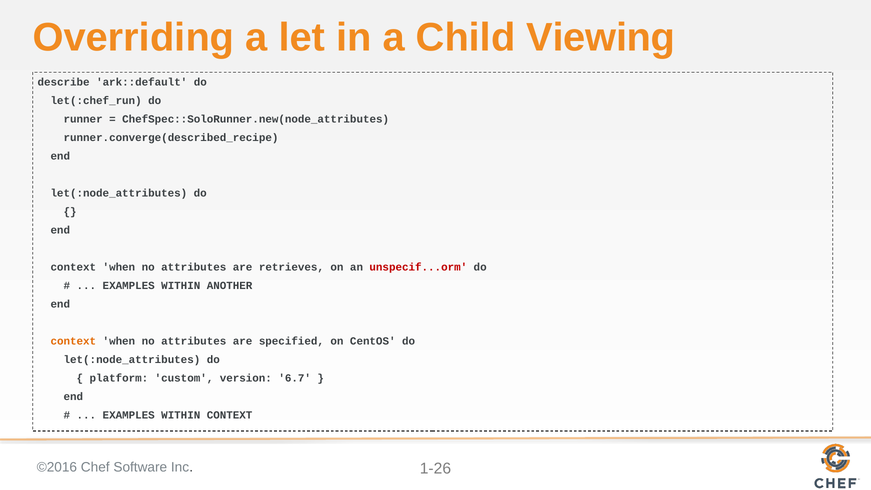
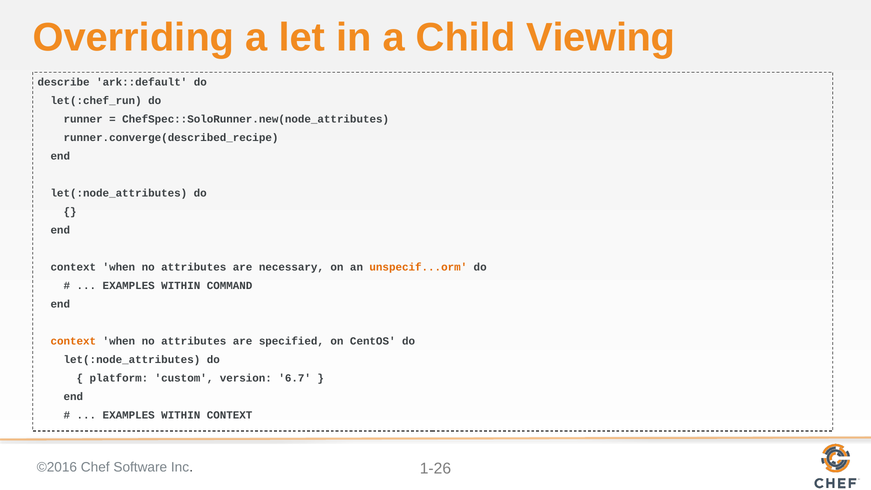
retrieves: retrieves -> necessary (291, 267)
unspecif...orm colour: red -> orange (418, 267)
ANOTHER: ANOTHER -> COMMAND (230, 285)
